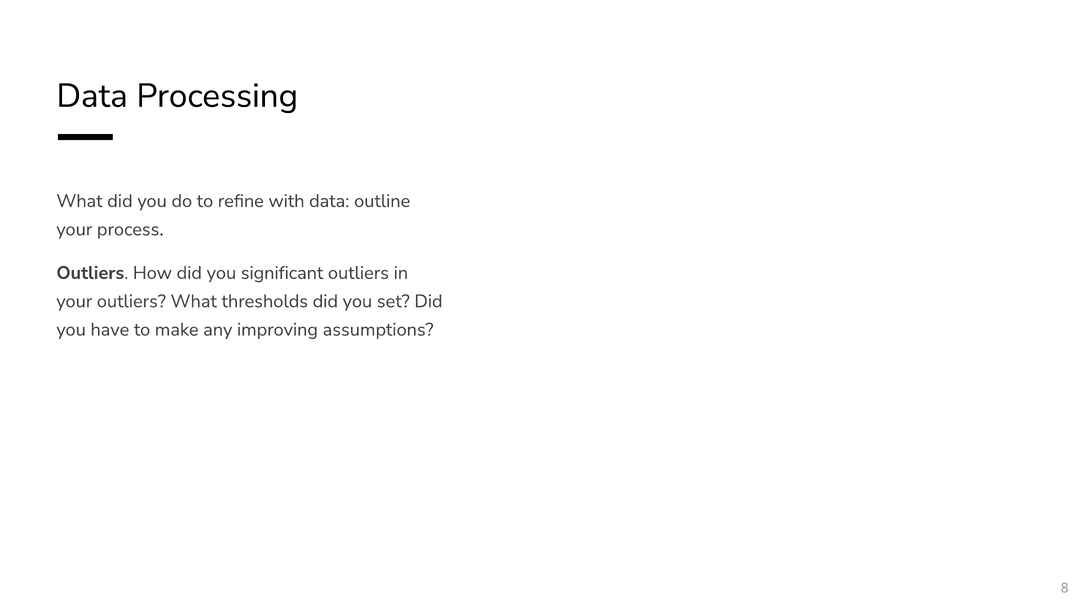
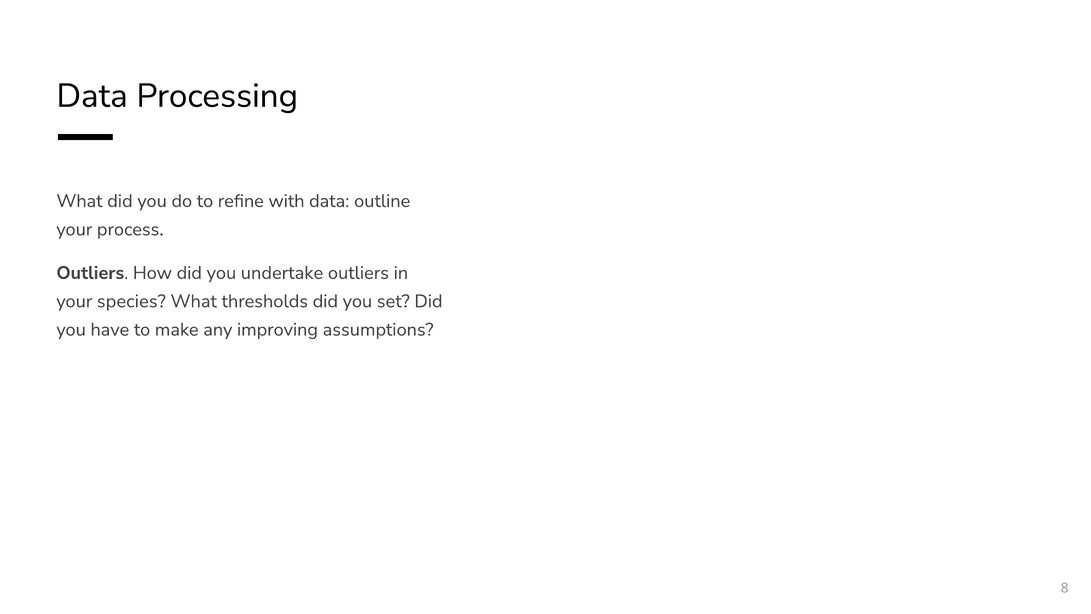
significant: significant -> undertake (282, 273)
your outliers: outliers -> species (131, 301)
